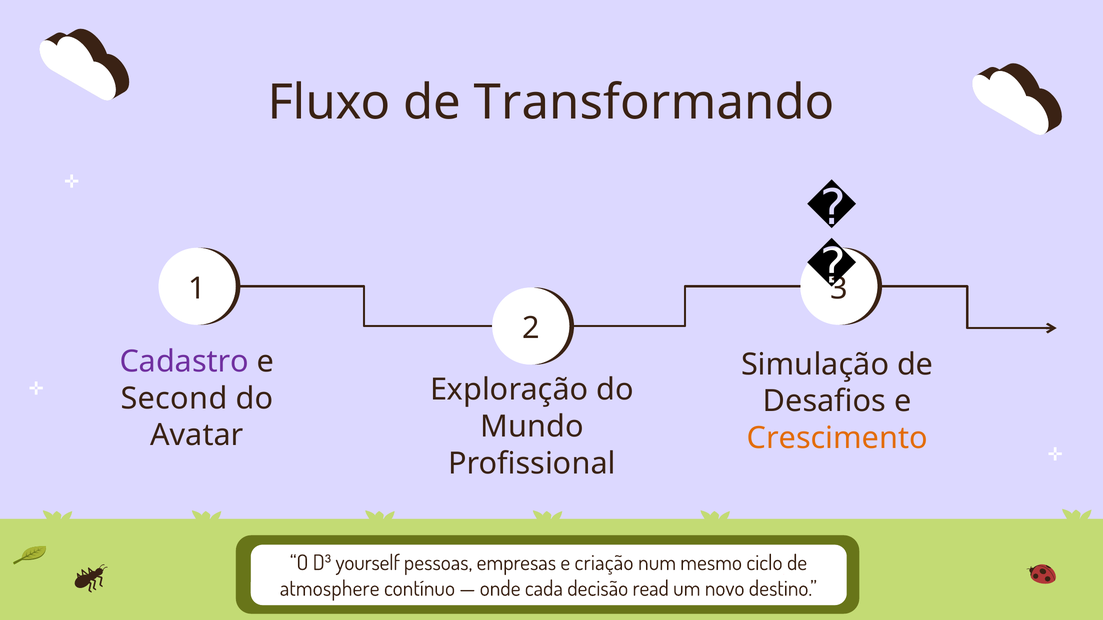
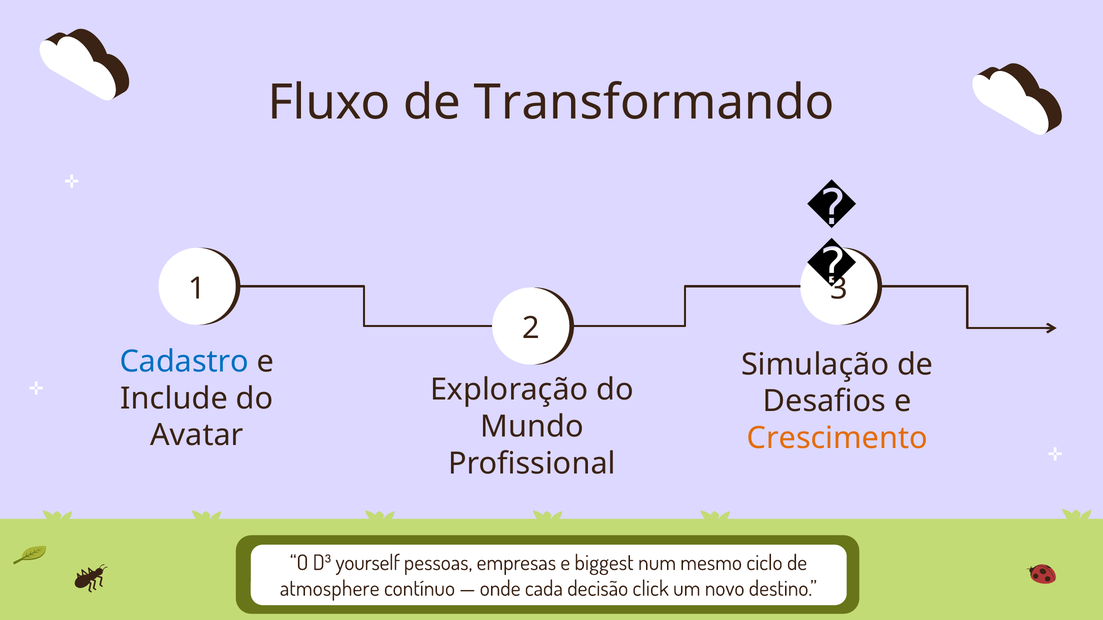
Cadastro colour: purple -> blue (184, 362)
Second: Second -> Include (174, 399)
criação: criação -> biggest (604, 563)
read: read -> click (651, 589)
